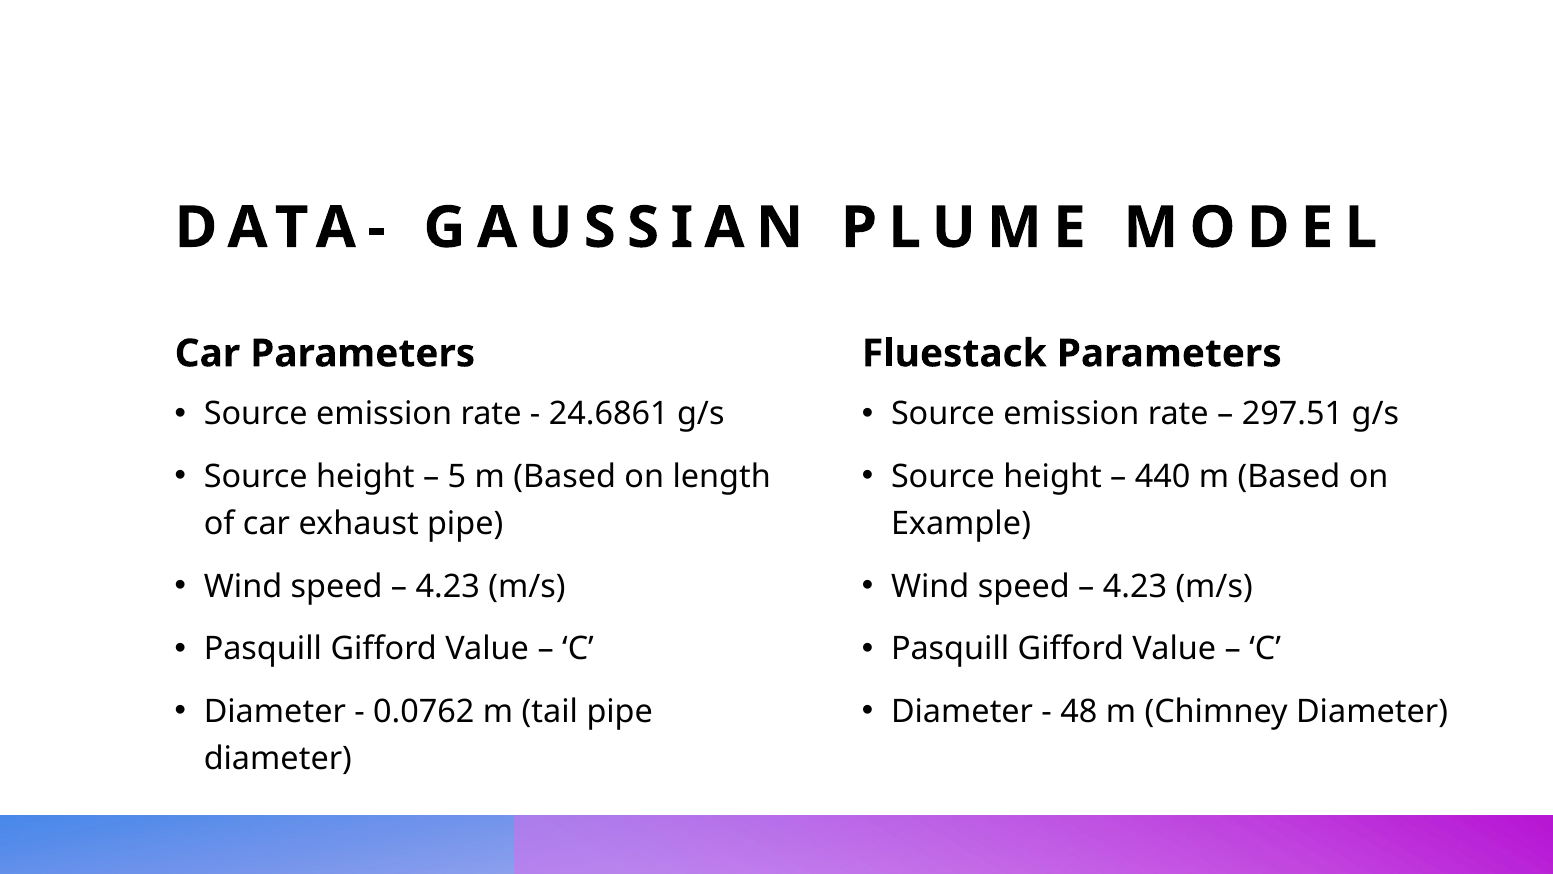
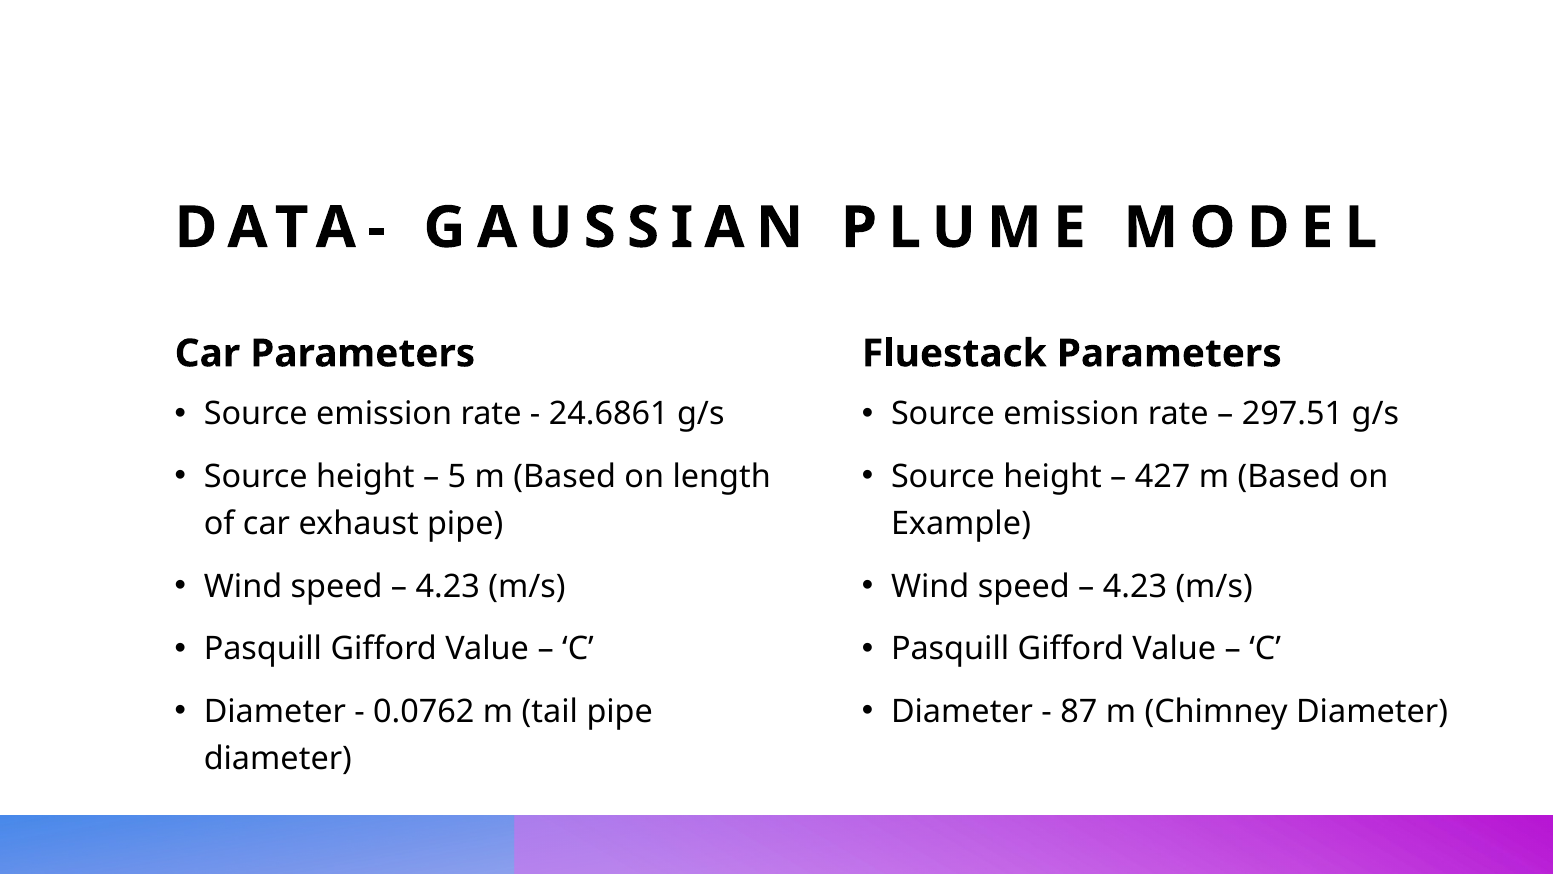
440: 440 -> 427 (1163, 477)
48: 48 -> 87 (1079, 712)
